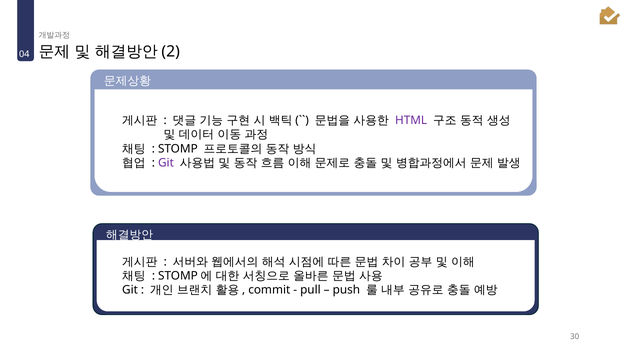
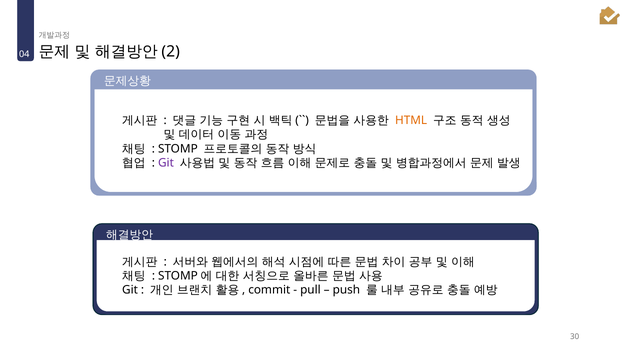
HTML colour: purple -> orange (411, 120)
